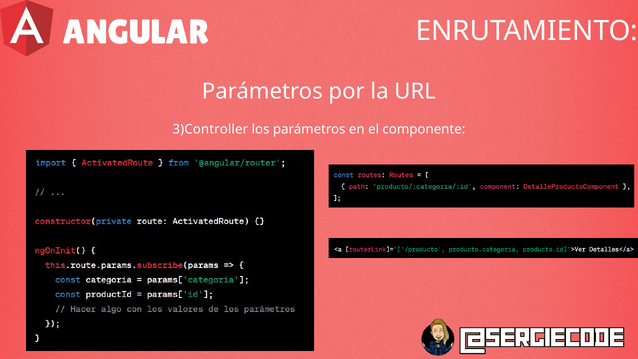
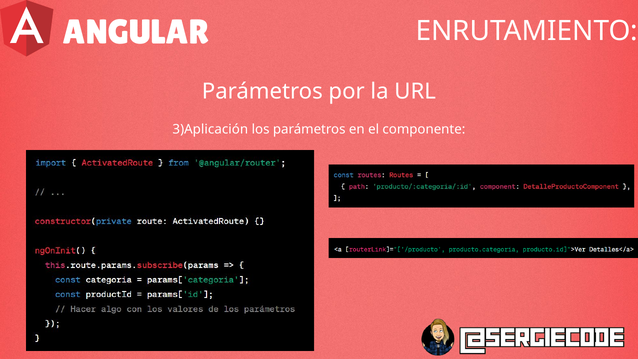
3)Controller: 3)Controller -> 3)Aplicación (210, 129)
